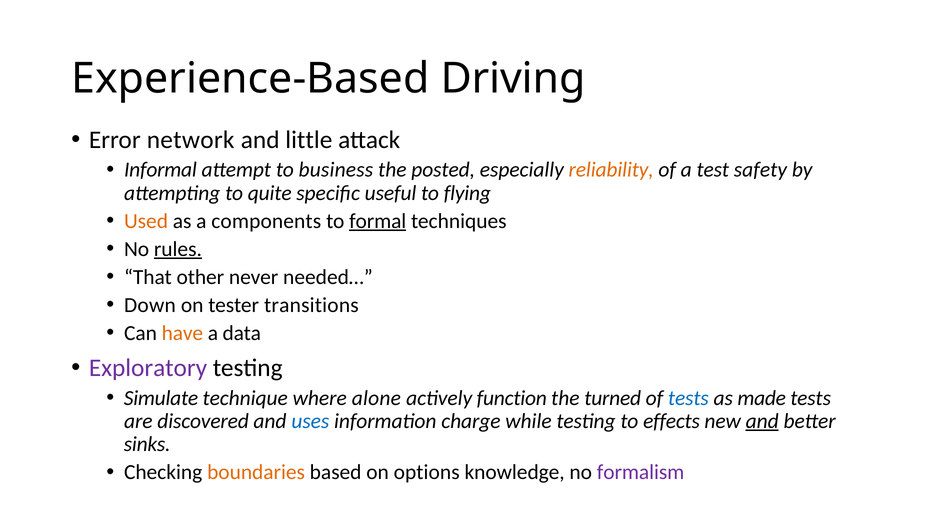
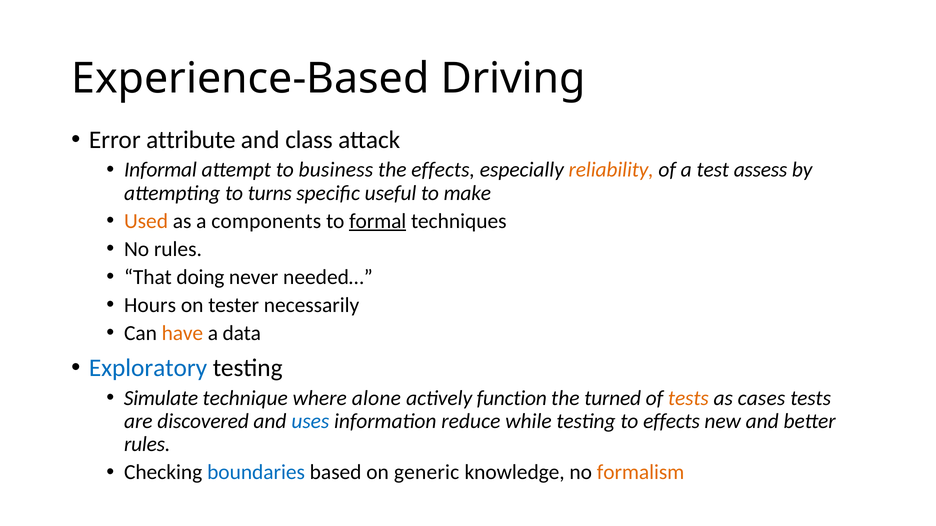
network: network -> attribute (191, 140)
little: little -> class (309, 140)
the posted: posted -> effects (443, 170)
safety: safety -> assess (761, 170)
quite: quite -> turns (270, 193)
flying: flying -> make (467, 193)
rules underline: present -> none (178, 249)
other: other -> doing (200, 277)
Down: Down -> Hours (150, 305)
transitions: transitions -> necessarily (312, 305)
Exploratory colour: purple -> blue (148, 368)
tests colour: blue -> orange (688, 398)
made: made -> cases (761, 398)
charge: charge -> reduce (471, 422)
and underline: present -> none (762, 422)
sinks: sinks -> rules (147, 445)
boundaries colour: orange -> blue (256, 473)
options: options -> generic (427, 473)
formalism colour: purple -> orange (641, 473)
